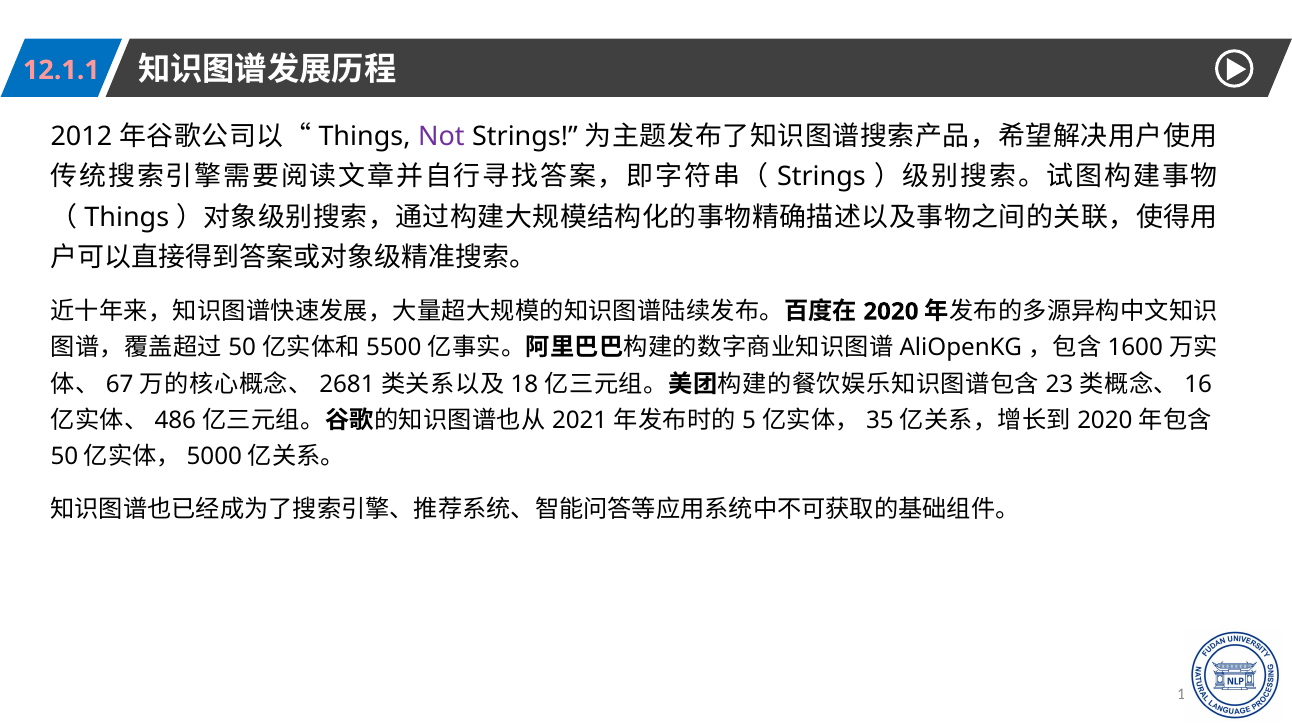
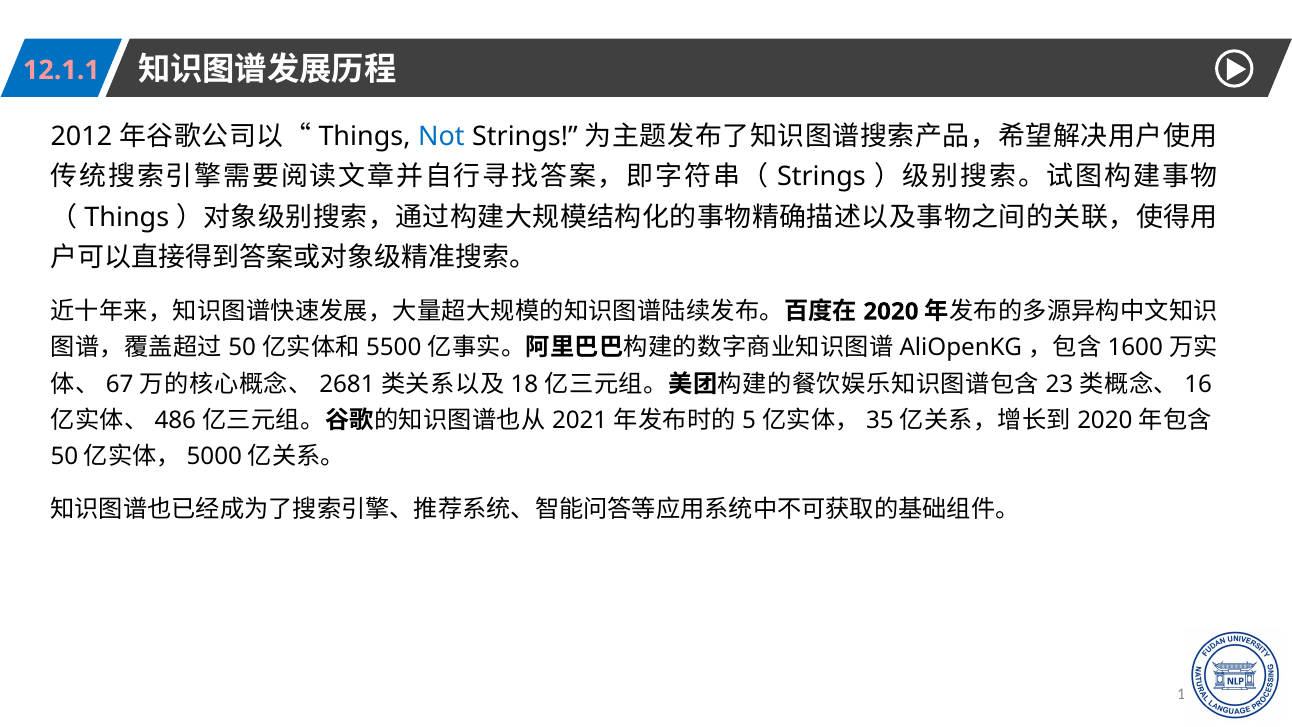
Not colour: purple -> blue (441, 136)
